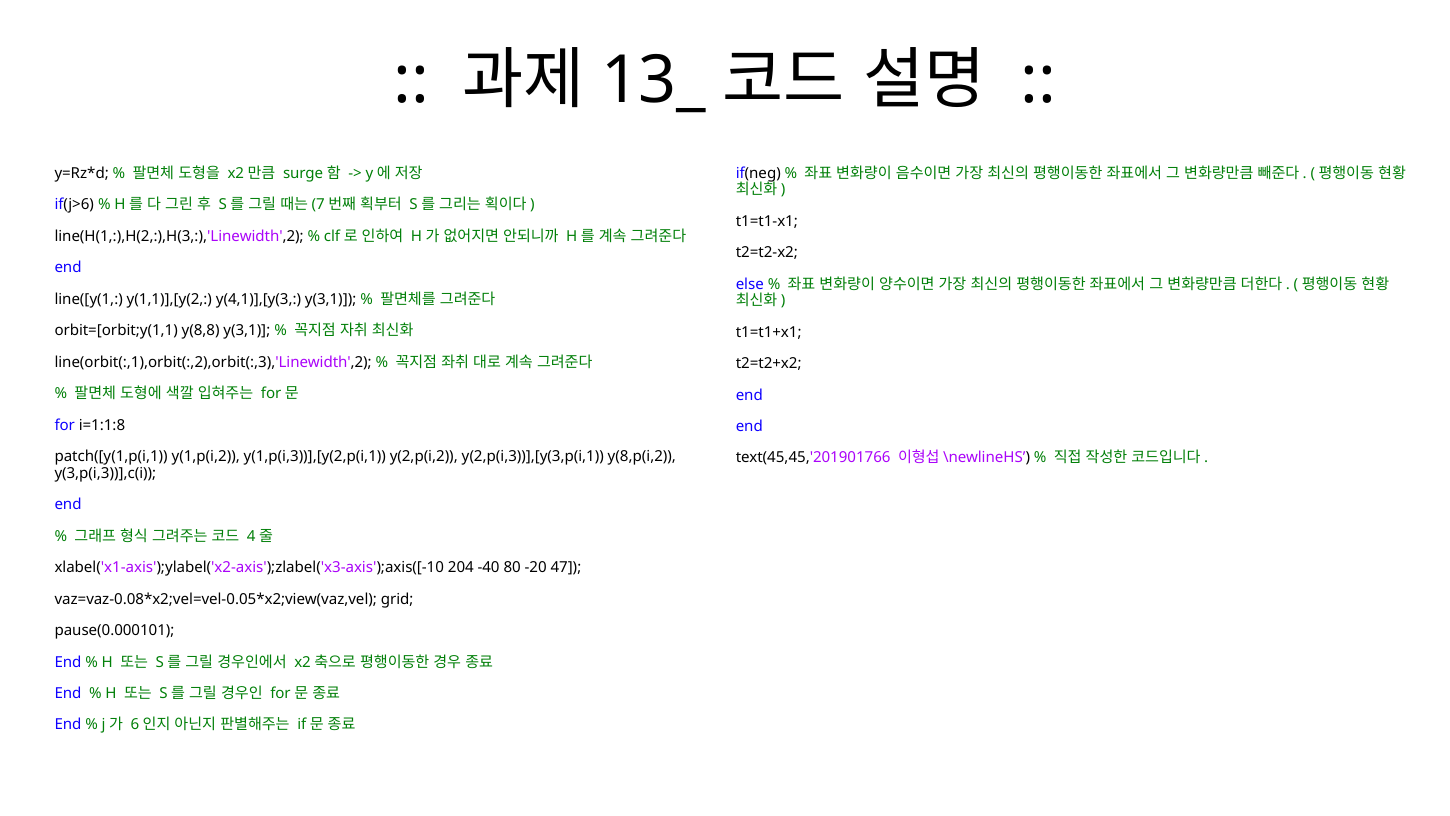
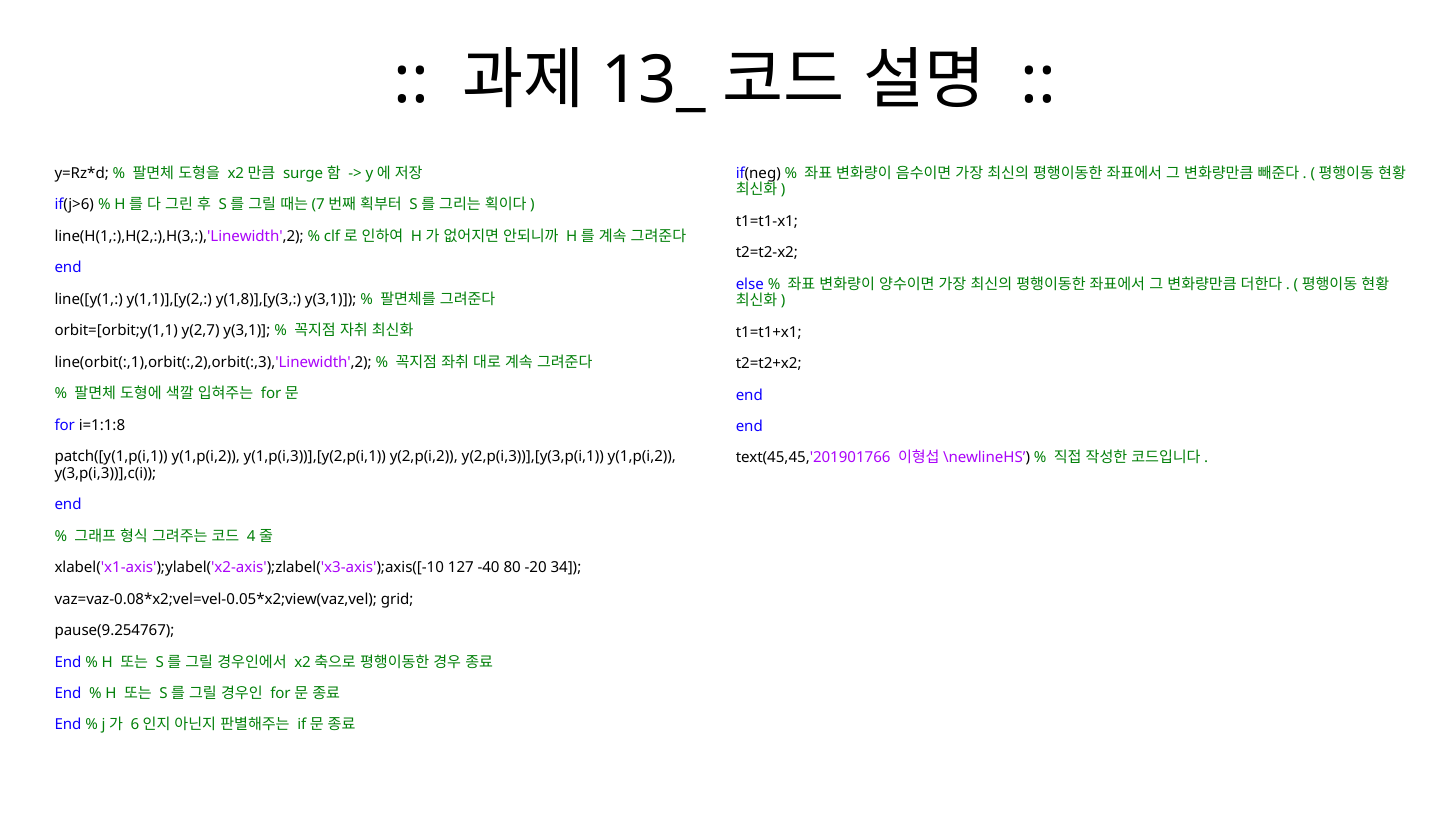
y(4,1)],[y(3: y(4,1)],[y(3 -> y(1,8)],[y(3 (258, 299)
y(8,8: y(8,8 -> y(2,7 (201, 331)
y(2,p(i,3))],[y(3,p(i,1 y(8,p(i,2: y(8,p(i,2 -> y(1,p(i,2 (642, 457)
204: 204 -> 127 (461, 567)
47: 47 -> 34 (566, 567)
pause(0.000101: pause(0.000101 -> pause(9.254767 (114, 630)
